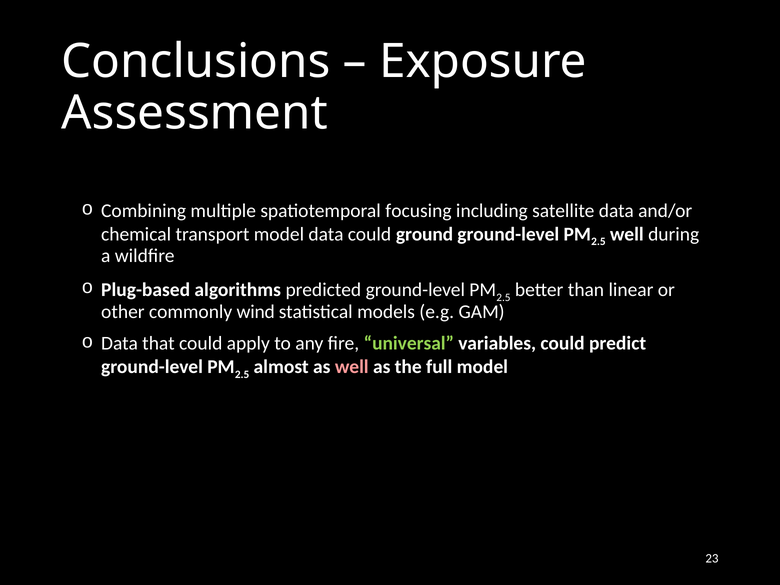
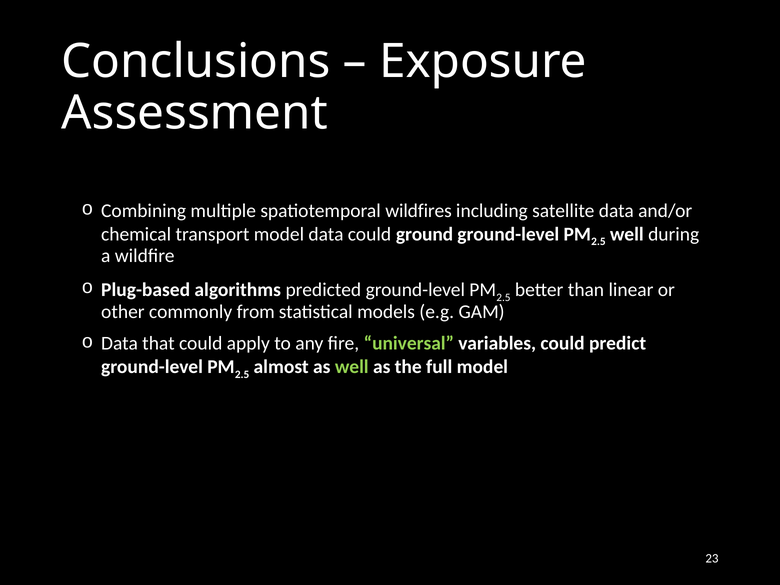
focusing: focusing -> wildfires (419, 211)
wind: wind -> from (256, 312)
well colour: pink -> light green (352, 367)
